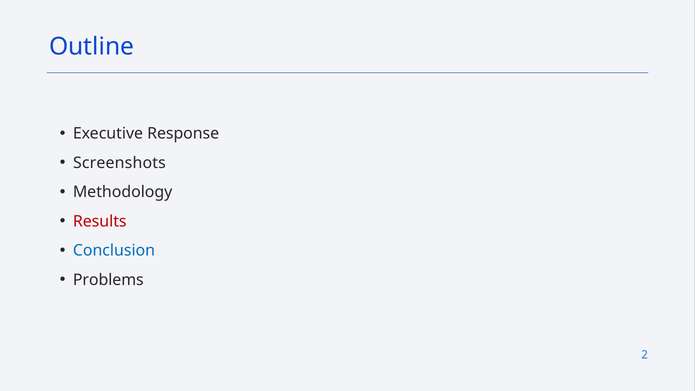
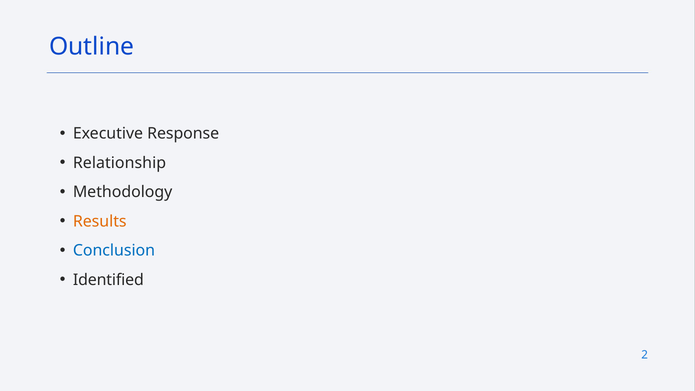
Screenshots: Screenshots -> Relationship (119, 163)
Results colour: red -> orange (100, 221)
Problems: Problems -> Identified (108, 280)
